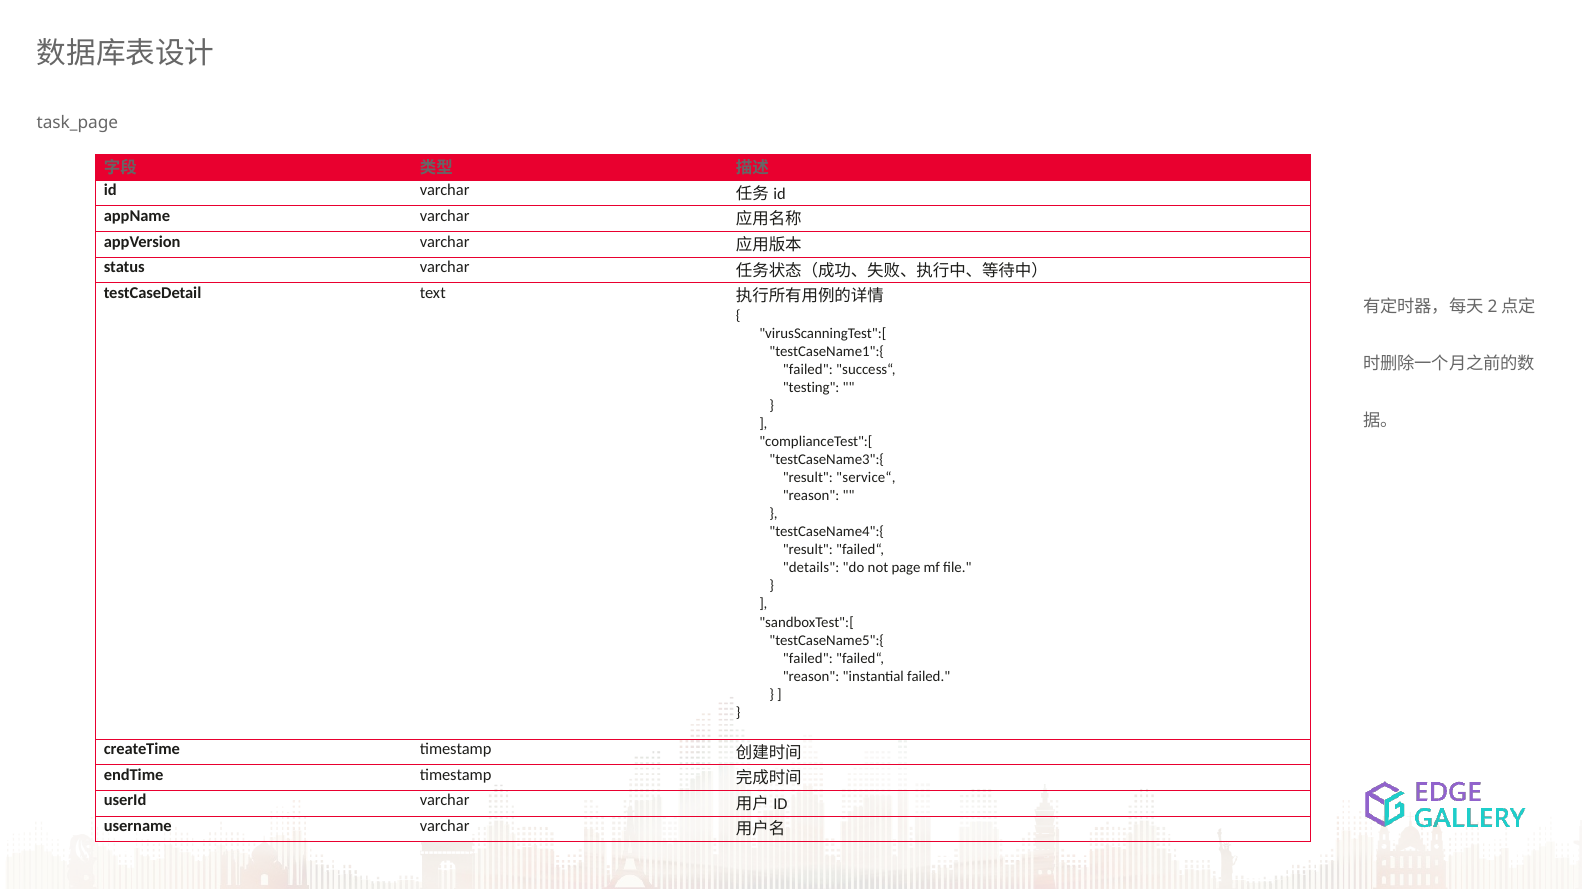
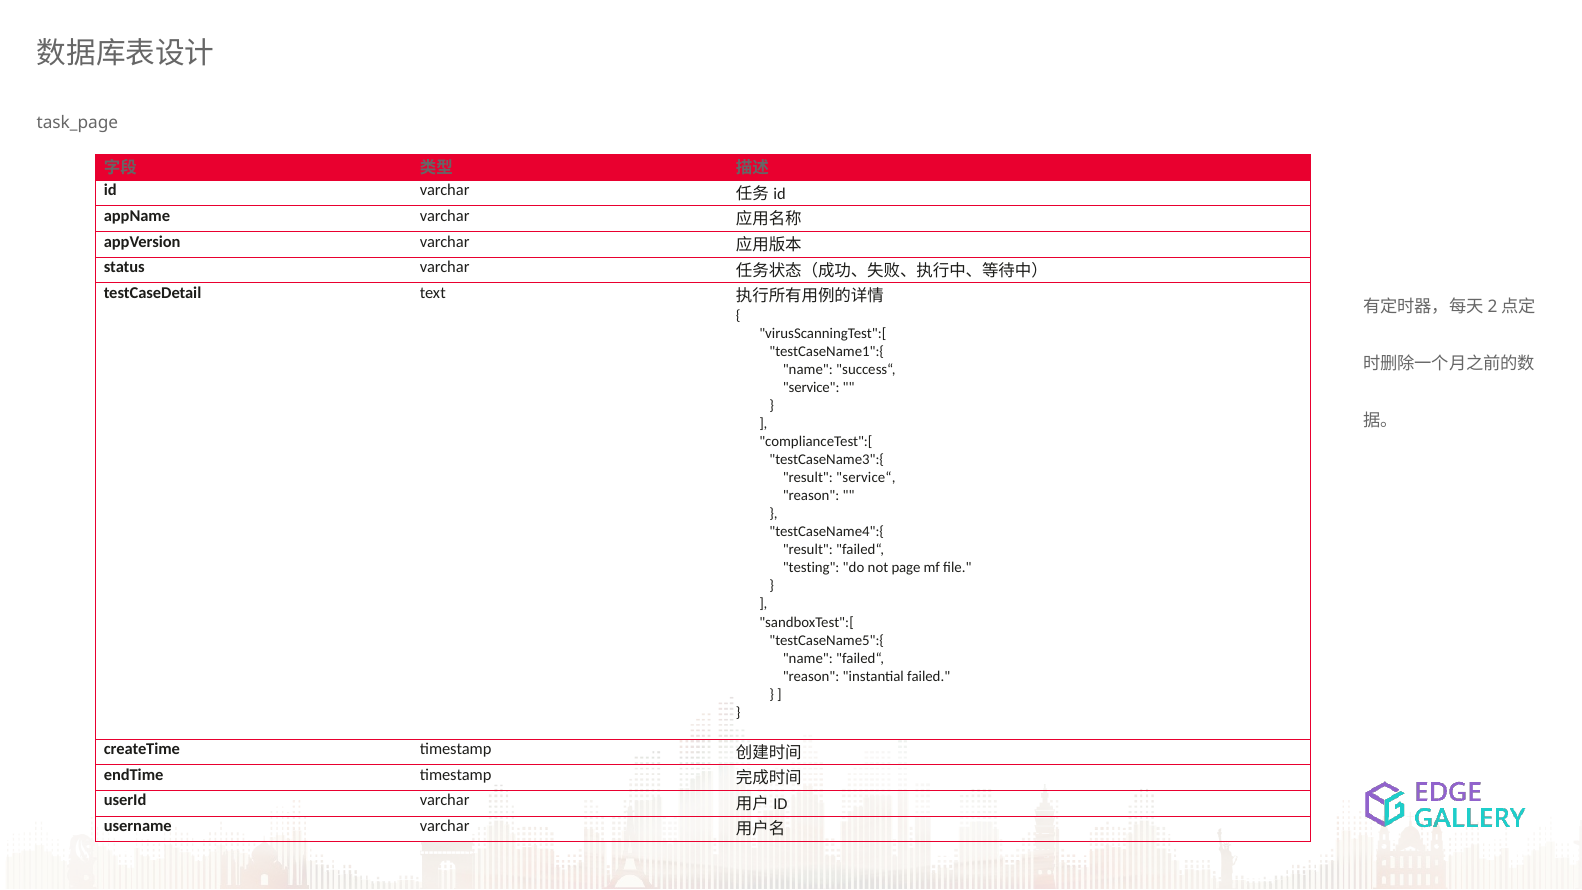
failed: failed -> name (808, 369)
testing: testing -> service (811, 387)
details: details -> testing (811, 568)
failed: failed -> name (808, 658)
